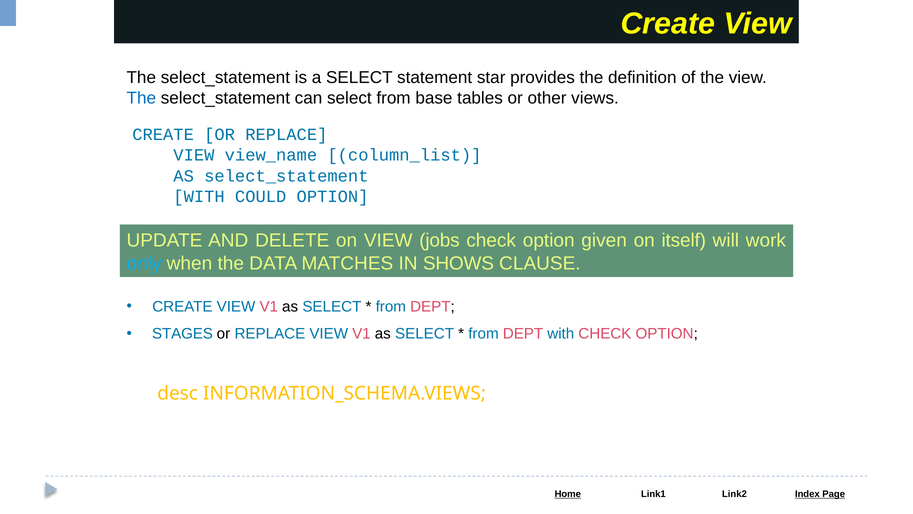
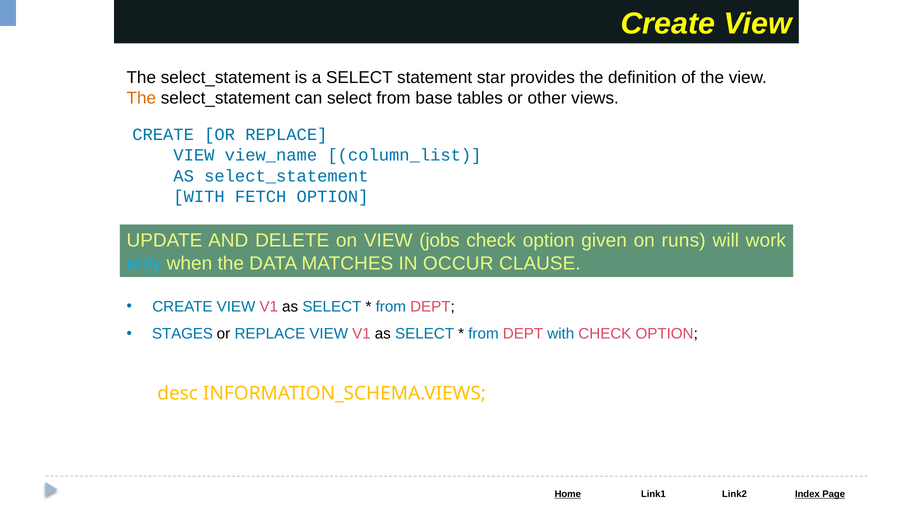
The colour: blue -> orange (141, 98)
COULD: COULD -> FETCH (261, 196)
itself: itself -> runs (684, 240)
SHOWS: SHOWS -> OCCUR (458, 263)
